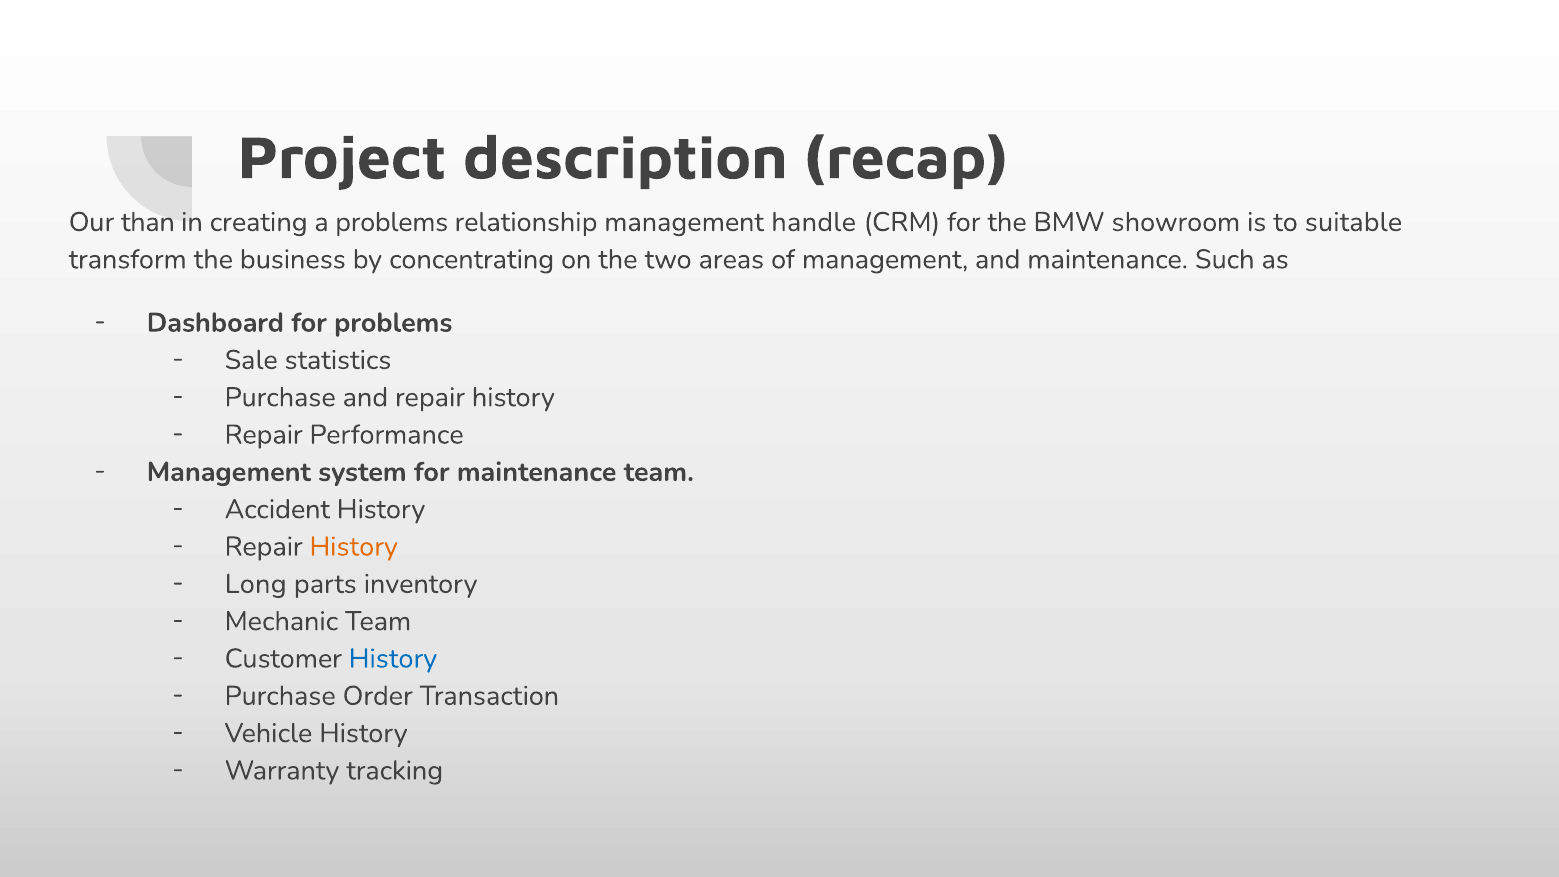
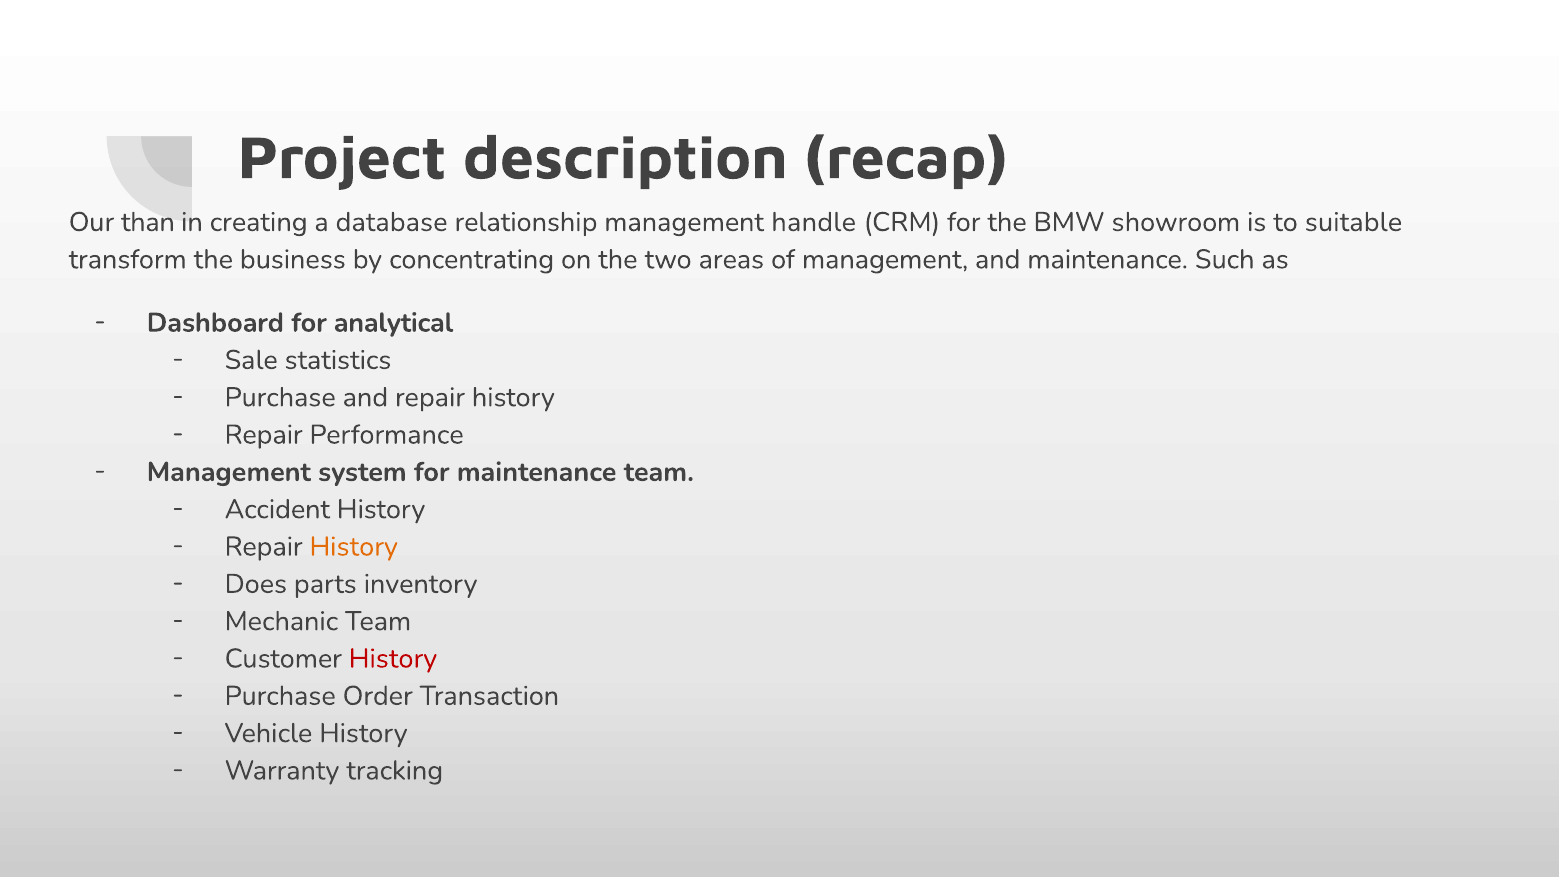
a problems: problems -> database (392, 222)
for problems: problems -> analytical (393, 323)
Long: Long -> Does (256, 584)
History colour: blue -> red (393, 659)
